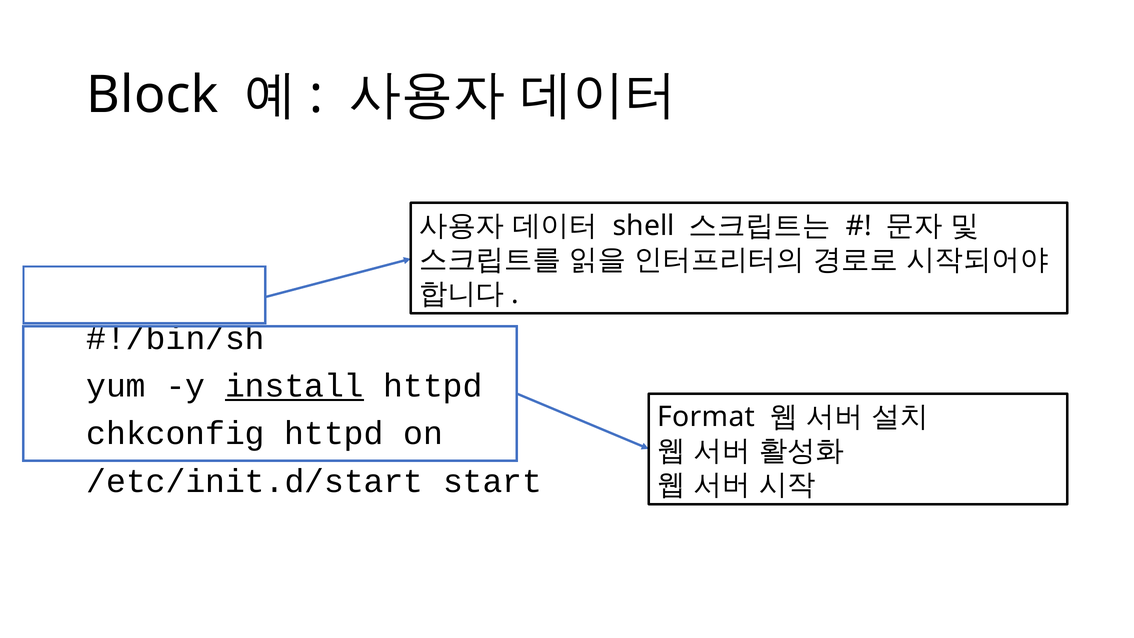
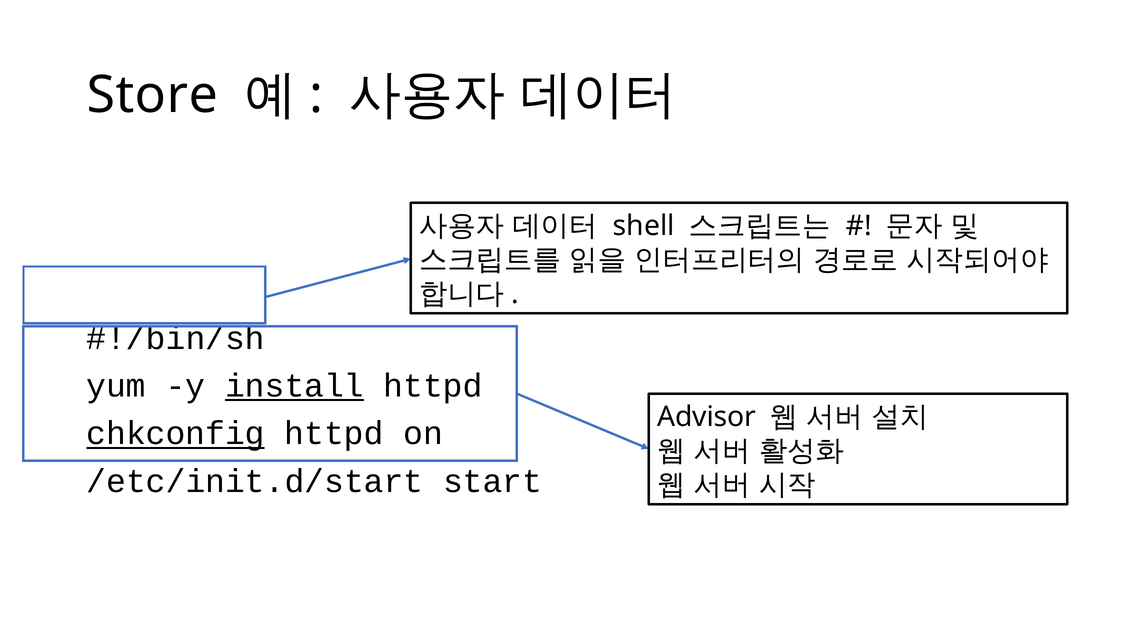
Block: Block -> Store (152, 95)
Format: Format -> Advisor (706, 417)
chkconfig underline: none -> present (176, 433)
